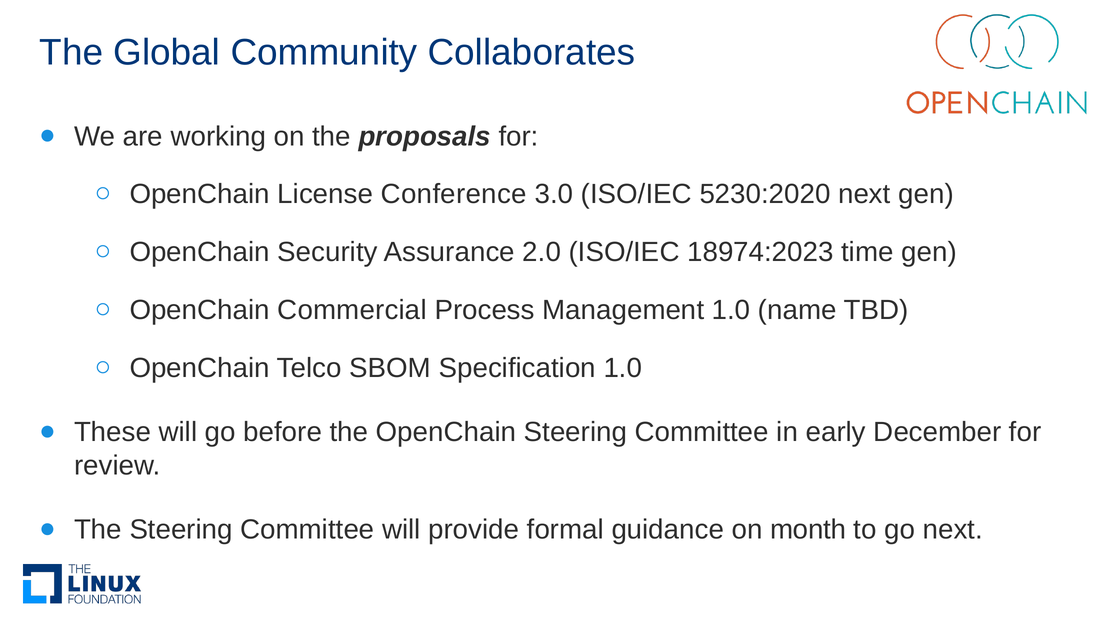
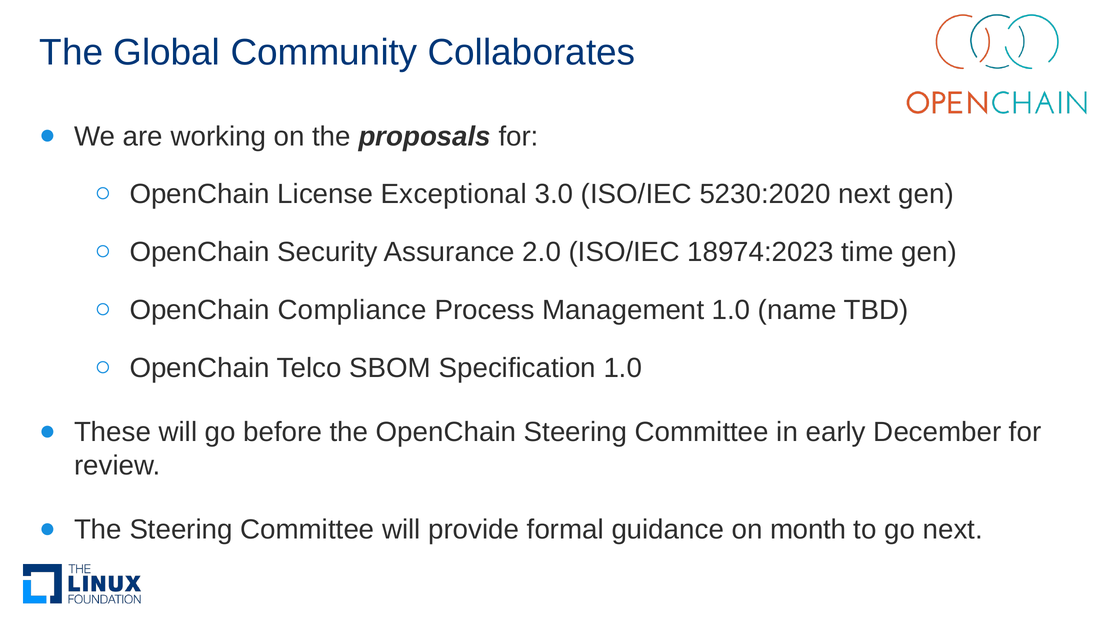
Conference: Conference -> Exceptional (454, 194)
Commercial: Commercial -> Compliance (352, 310)
